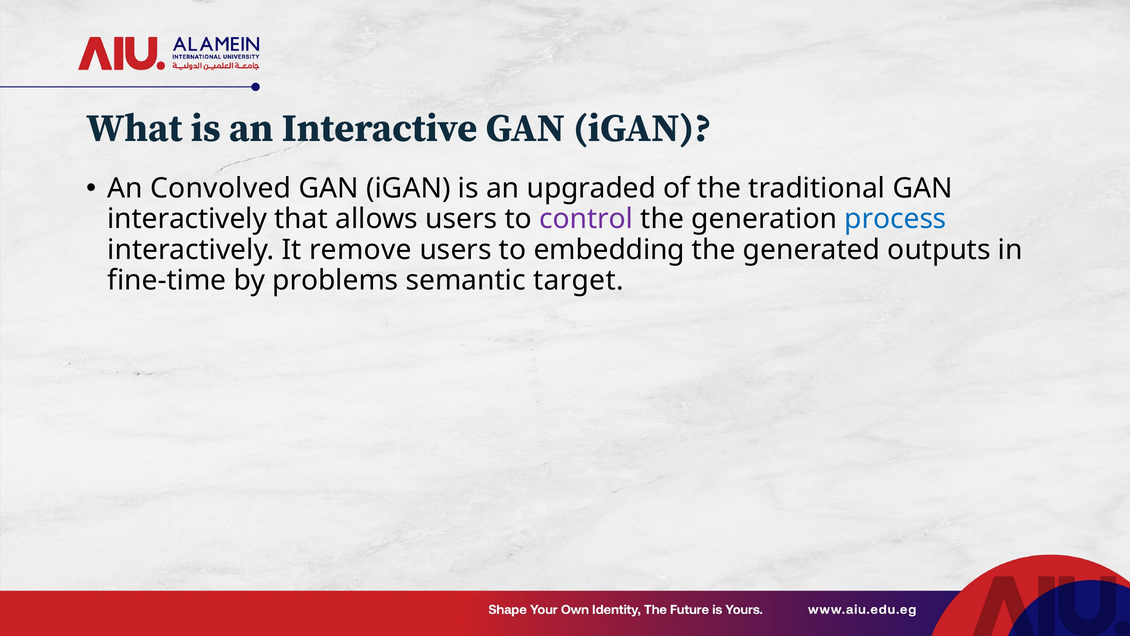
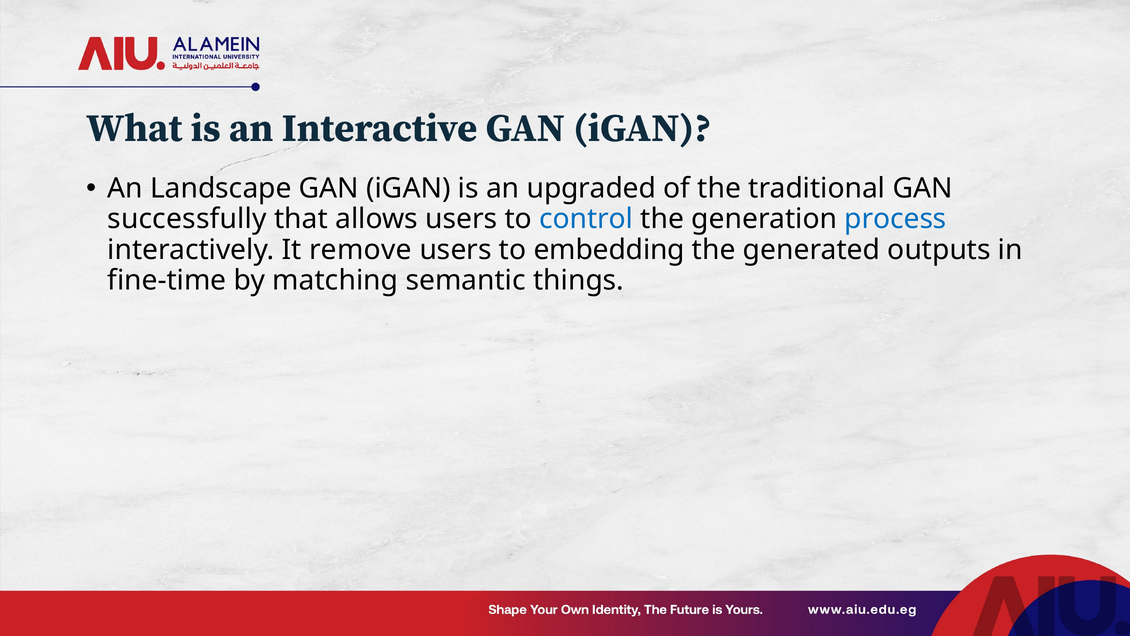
Convolved: Convolved -> Landscape (221, 189)
interactively: interactively -> successfully (187, 219)
control colour: purple -> blue (586, 219)
problems: problems -> matching (335, 280)
target: target -> things (579, 280)
